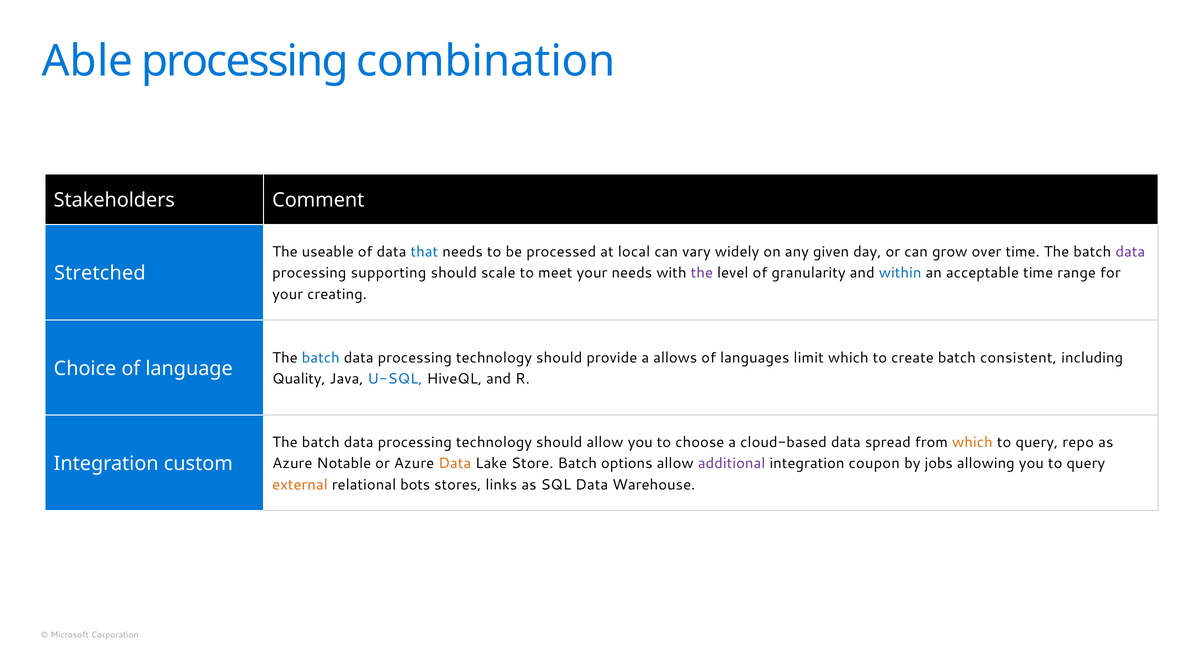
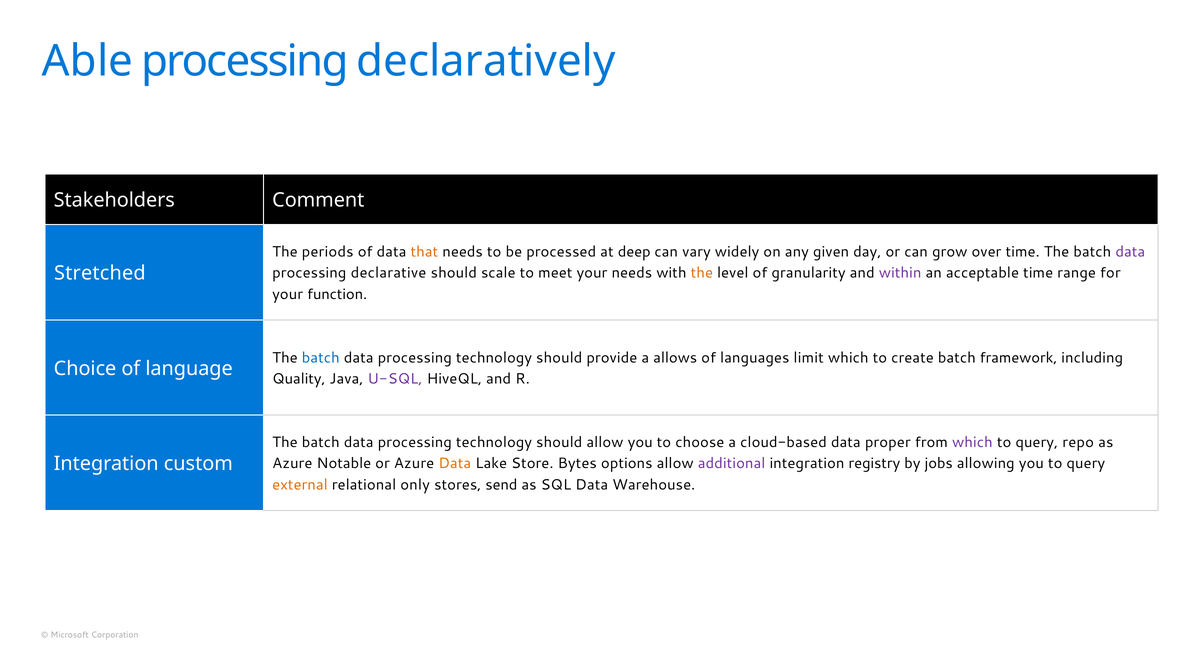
combination: combination -> declaratively (486, 61)
useable: useable -> periods (328, 252)
that colour: blue -> orange (424, 252)
local: local -> deep (634, 252)
supporting: supporting -> declarative (389, 273)
the colour: purple -> orange (702, 273)
within colour: blue -> purple (900, 273)
creating: creating -> function (337, 294)
consistent: consistent -> framework (1019, 358)
U-SQL colour: blue -> purple (395, 379)
spread: spread -> proper (888, 442)
which colour: orange -> purple (972, 442)
Store Batch: Batch -> Bytes (577, 463)
coupon: coupon -> registry (874, 463)
bots: bots -> only (415, 484)
links: links -> send (501, 484)
